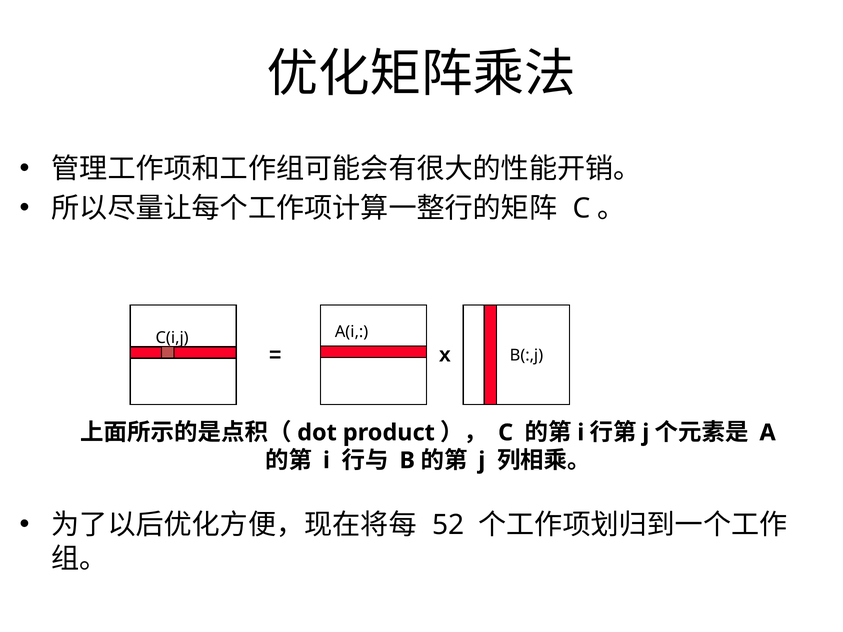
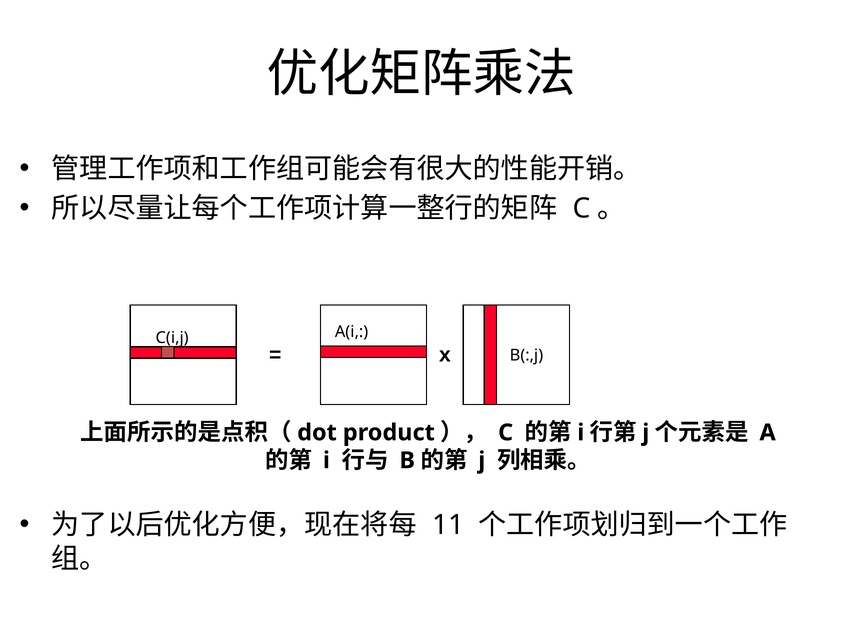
52: 52 -> 11 (448, 525)
